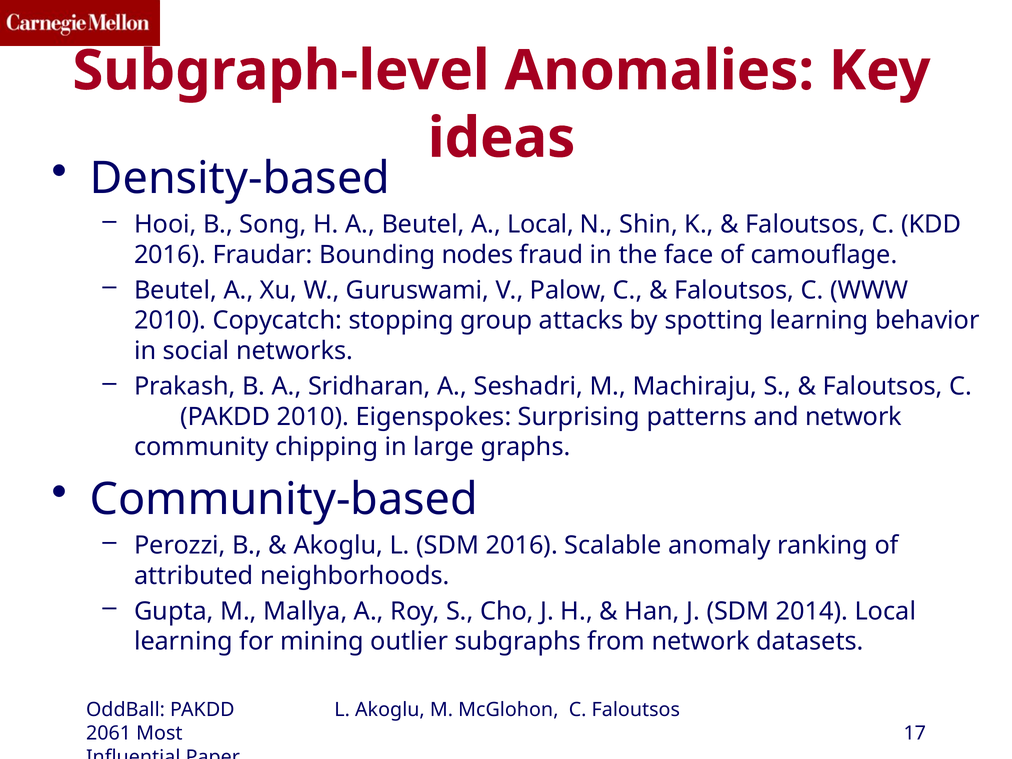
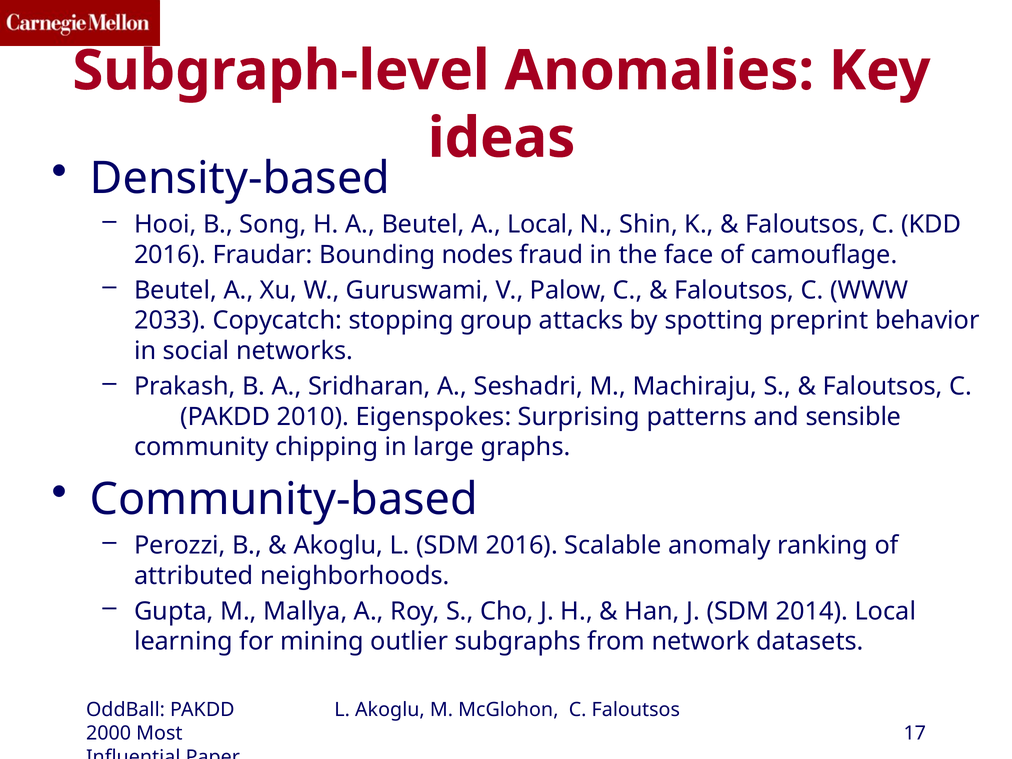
2010: 2010 -> 2033 (170, 321)
spotting learning: learning -> preprint (819, 321)
and network: network -> sensible (853, 417)
2061: 2061 -> 2000 (109, 733)
